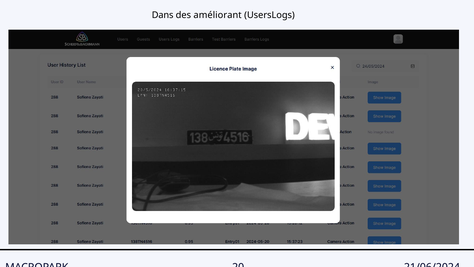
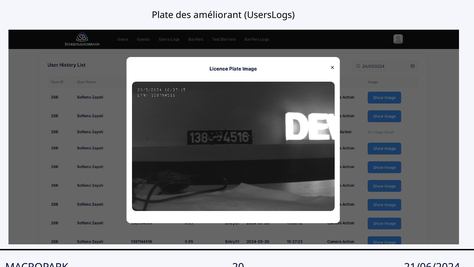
Dans: Dans -> Plate (163, 15)
